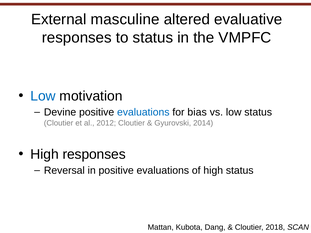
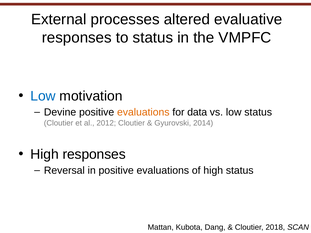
masculine: masculine -> processes (125, 19)
evaluations colour: blue -> orange (143, 112)
bias: bias -> data (197, 112)
